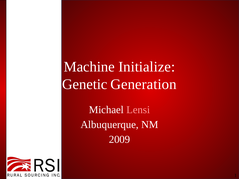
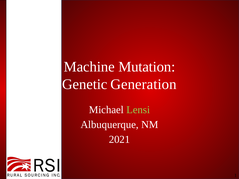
Initialize: Initialize -> Mutation (147, 67)
Lensi colour: pink -> light green (138, 110)
2009: 2009 -> 2021 (119, 140)
